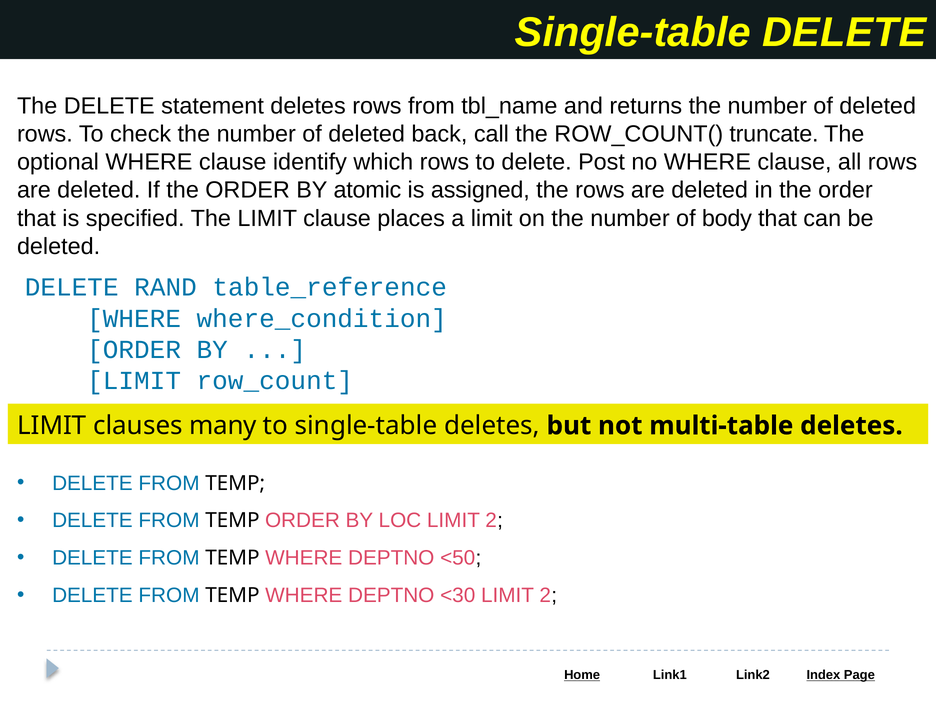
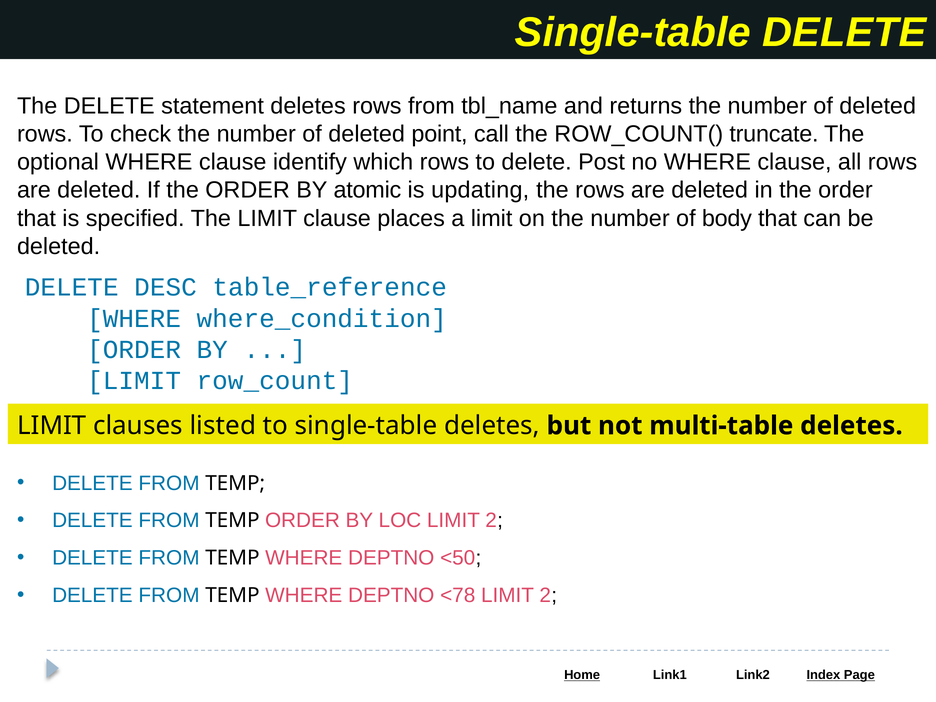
back: back -> point (440, 134)
assigned: assigned -> updating (480, 190)
RAND: RAND -> DESC (166, 287)
many: many -> listed (223, 426)
<30: <30 -> <78 (458, 595)
